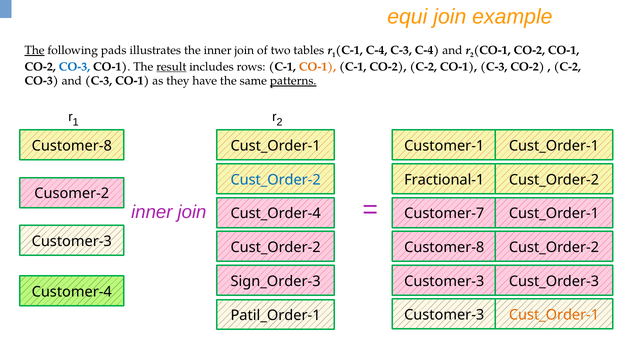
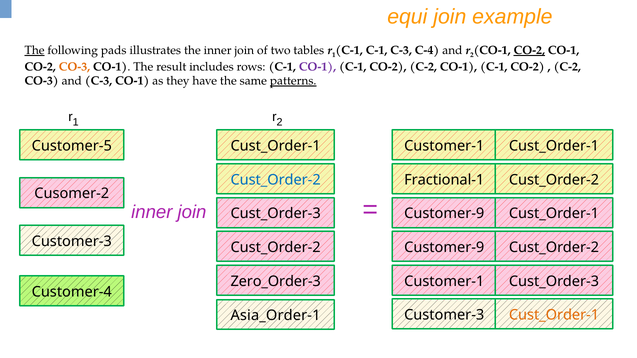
C-1 C-4: C-4 -> C-1 (377, 50)
CO-2 underline: none -> present (529, 50)
CO-3 colour: blue -> orange (74, 67)
result underline: present -> none (171, 67)
CO-1 colour: orange -> purple (318, 67)
C-2 CO-1 C-3: C-3 -> C-1 (494, 67)
Customer-8: Customer-8 -> Customer-5 (72, 146)
Cust_Order-4: Cust_Order-4 -> Cust_Order-3 (276, 214)
Customer-7: Customer-7 -> Customer-9 (444, 214)
Customer-8: Customer-8 -> Customer-9 (444, 248)
Sign_Order-3: Sign_Order-3 -> Zero_Order-3 (276, 281)
Customer-3: Customer-3 -> Customer-1 (444, 281)
Patil_Order-1: Patil_Order-1 -> Asia_Order-1 (276, 316)
